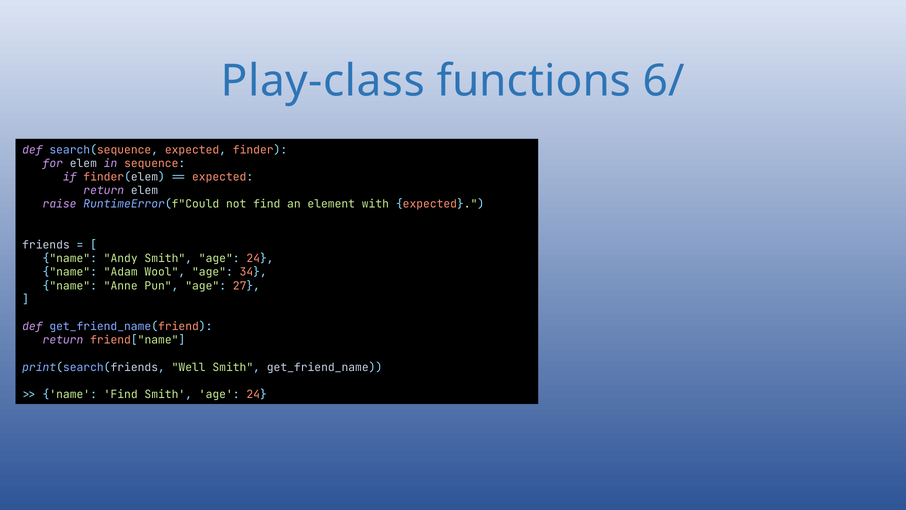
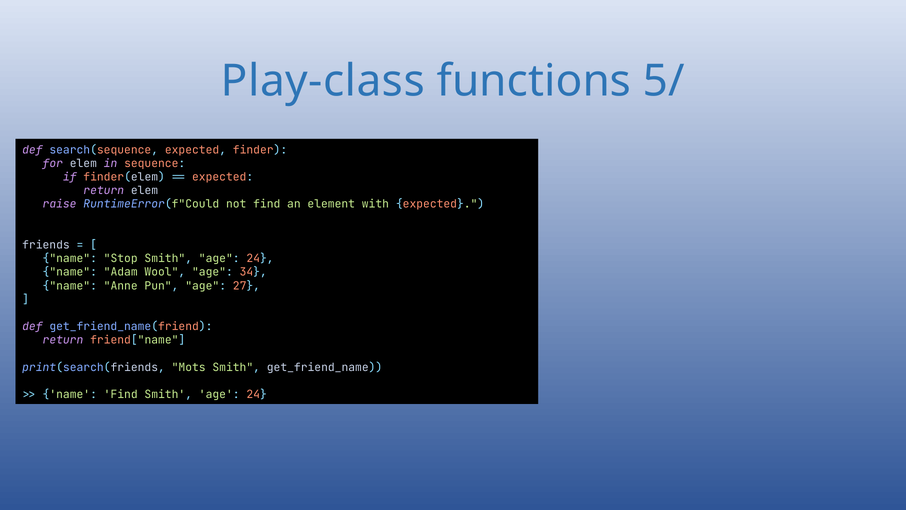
6/: 6/ -> 5/ (664, 81)
Andy: Andy -> Stop (121, 258)
Well: Well -> Mots (189, 367)
